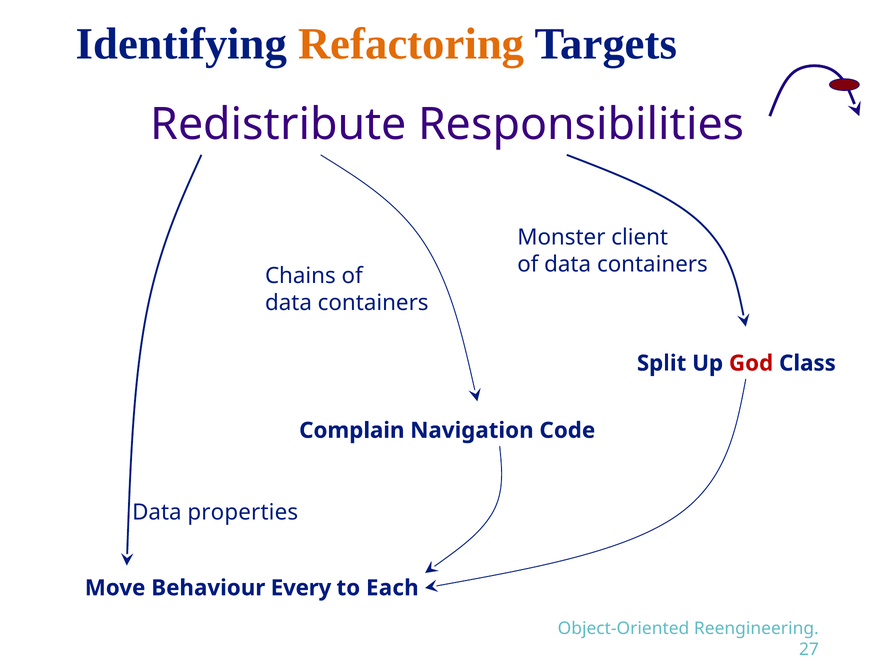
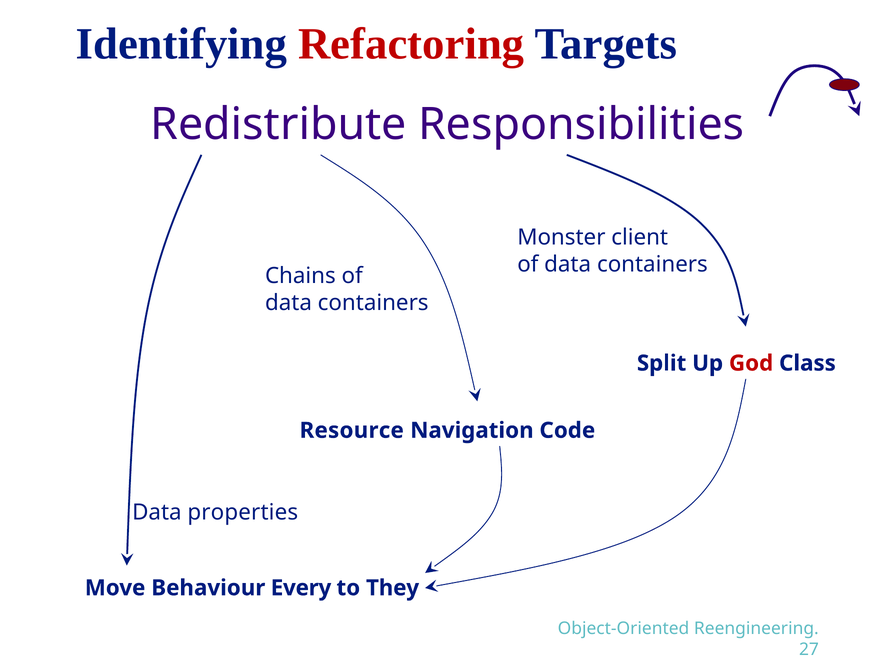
Refactoring colour: orange -> red (411, 44)
Complain: Complain -> Resource (352, 430)
Each: Each -> They (393, 587)
